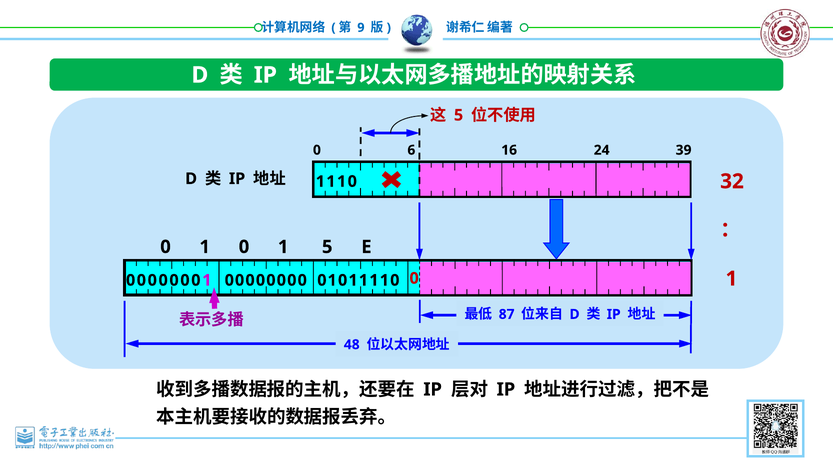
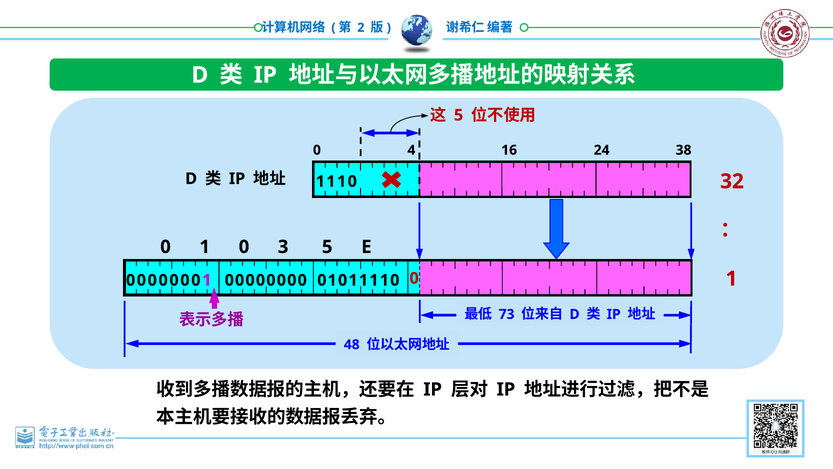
9: 9 -> 2 (361, 28)
6: 6 -> 4 (411, 150)
39: 39 -> 38 (684, 150)
1 0 1: 1 -> 3 (283, 247)
87: 87 -> 73 (507, 314)
